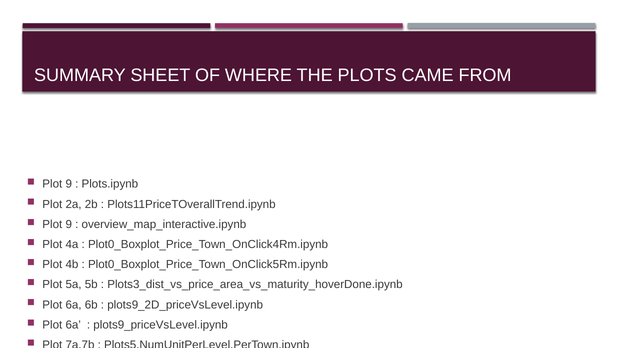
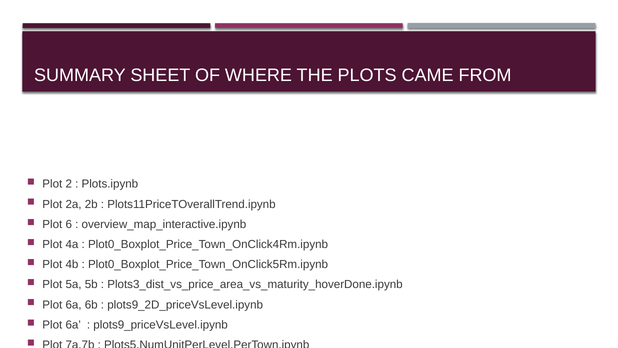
9: 9 -> 2 (69, 184)
9: 9 -> 6 (69, 224)
